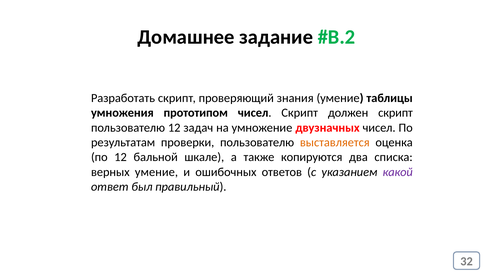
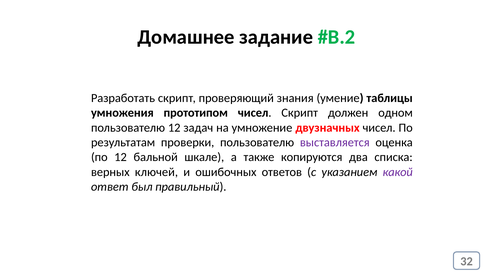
должен скрипт: скрипт -> одном (396, 113)
выставляется colour: orange -> purple (335, 143)
верных умение: умение -> ключей (156, 172)
